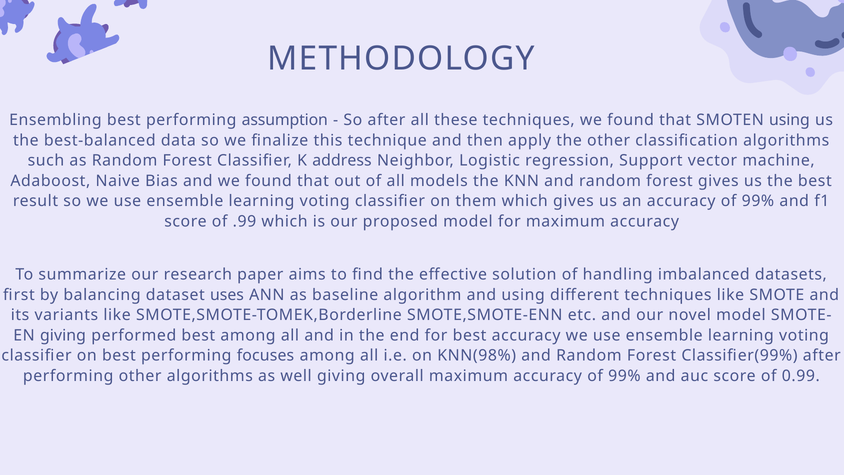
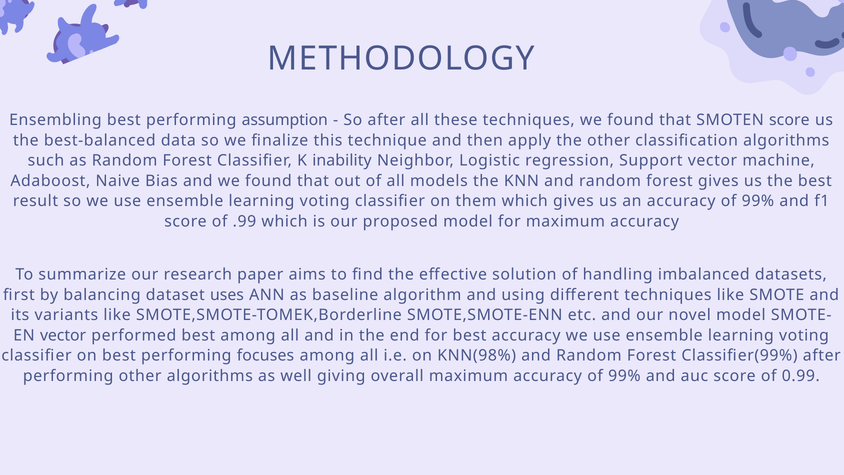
SMOTEN using: using -> score (789, 120)
address: address -> inability (342, 161)
giving: giving -> vector (63, 335)
